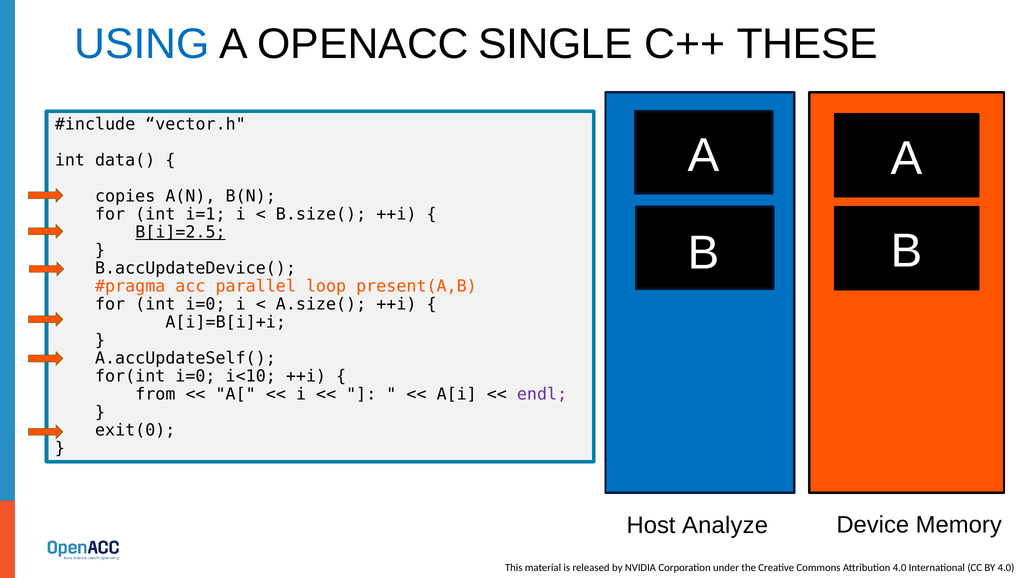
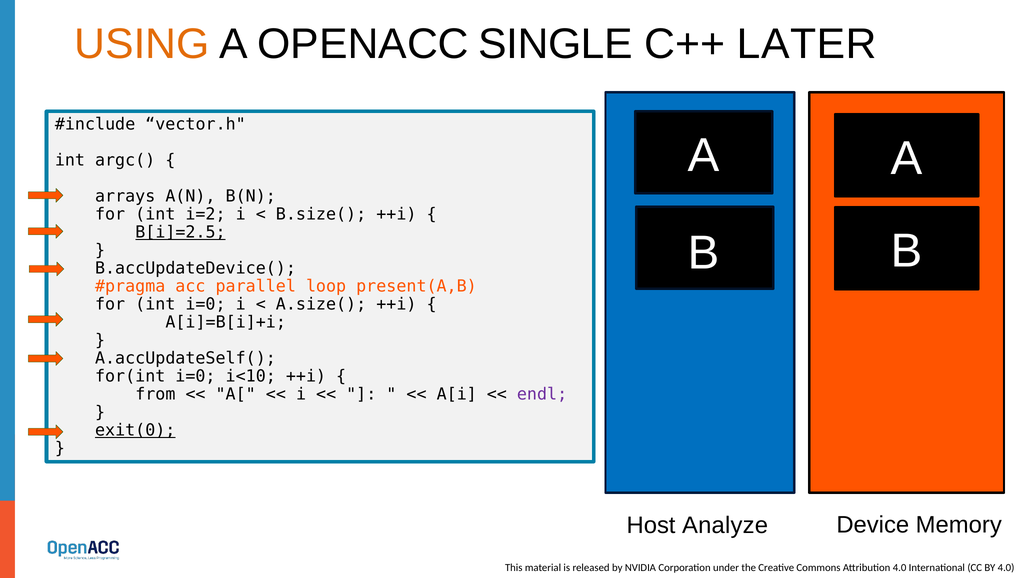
USING colour: blue -> orange (142, 44)
THESE: THESE -> LATER (807, 44)
data(: data( -> argc( (125, 160)
copies: copies -> arrays (125, 196)
i=1: i=1 -> i=2 (205, 214)
exit(0 underline: none -> present (135, 430)
